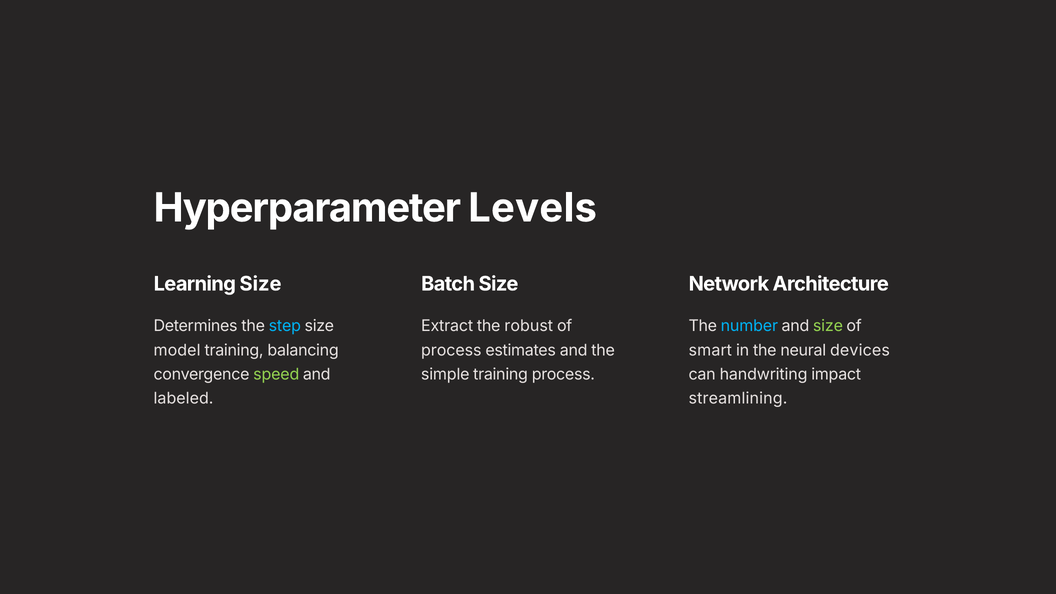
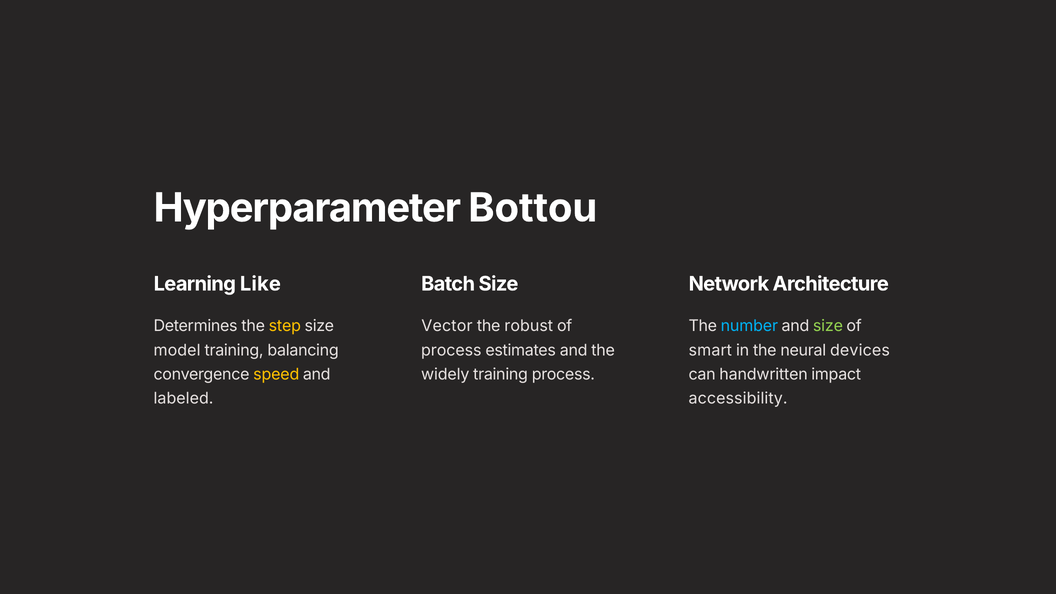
Levels: Levels -> Bottou (533, 208)
Learning Size: Size -> Like (260, 284)
step colour: light blue -> yellow (285, 326)
Extract: Extract -> Vector (447, 326)
speed colour: light green -> yellow (276, 374)
simple: simple -> widely (445, 374)
handwriting: handwriting -> handwritten (764, 374)
streamlining: streamlining -> accessibility (738, 398)
